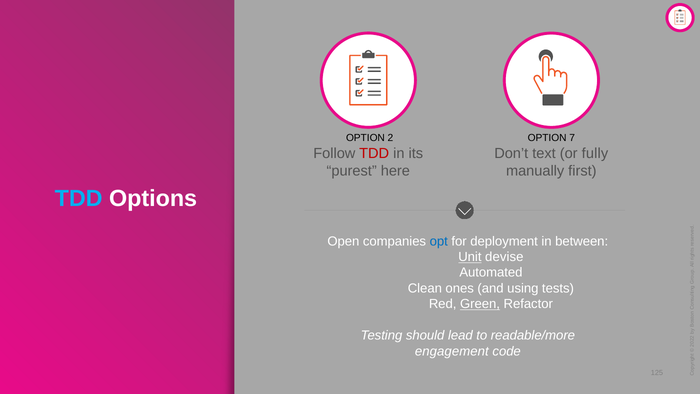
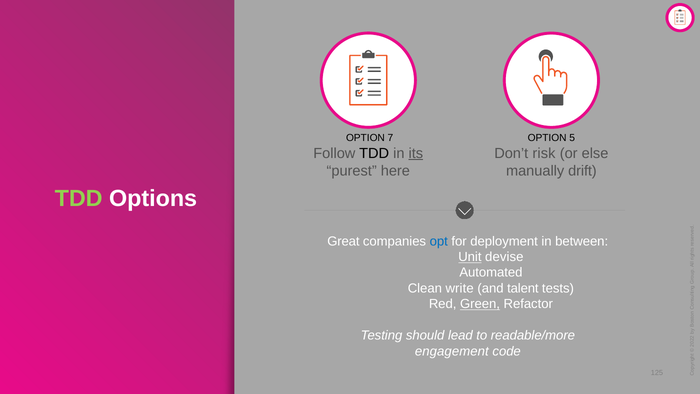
OPTION 2: 2 -> 7 (390, 138)
7: 7 -> 5 (572, 138)
TDD colour: red -> black (374, 153)
its underline: none -> present (416, 153)
text: text -> risk (544, 153)
fully: fully -> else (595, 153)
first: first -> drift (582, 171)
TDD colour: light blue -> light green (79, 198)
Open: Open -> Great (343, 241)
ones: ones -> write (460, 288)
using: using -> talent (523, 288)
